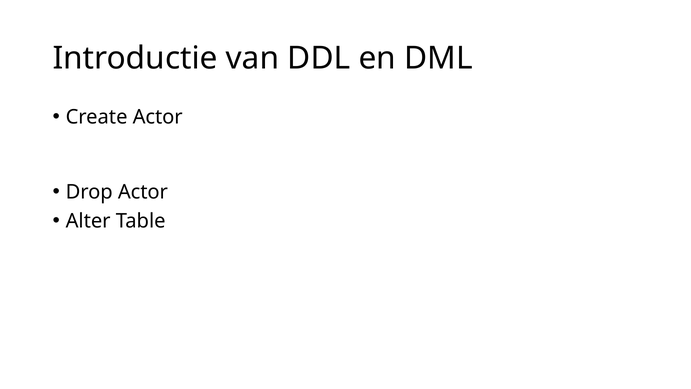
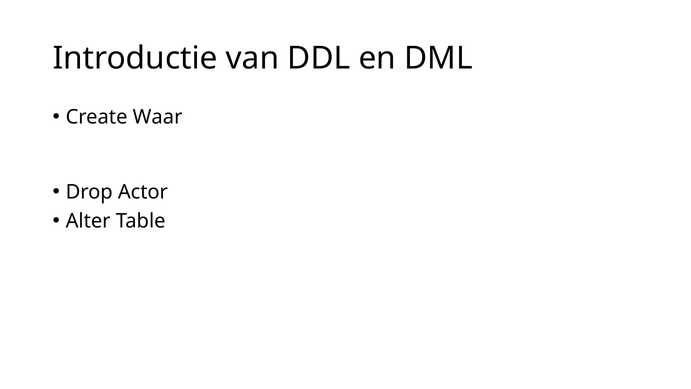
Create Actor: Actor -> Waar (158, 117)
